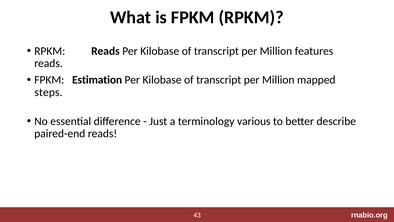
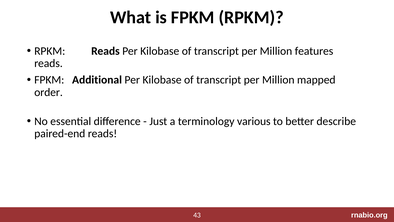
Estimation: Estimation -> Additional (97, 80)
steps: steps -> order (49, 92)
